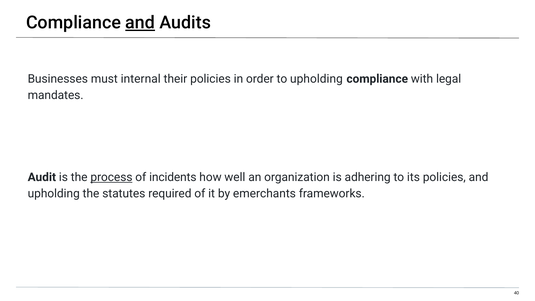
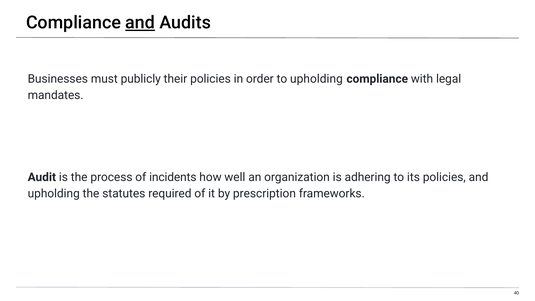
internal: internal -> publicly (141, 79)
process underline: present -> none (111, 177)
emerchants: emerchants -> prescription (264, 194)
